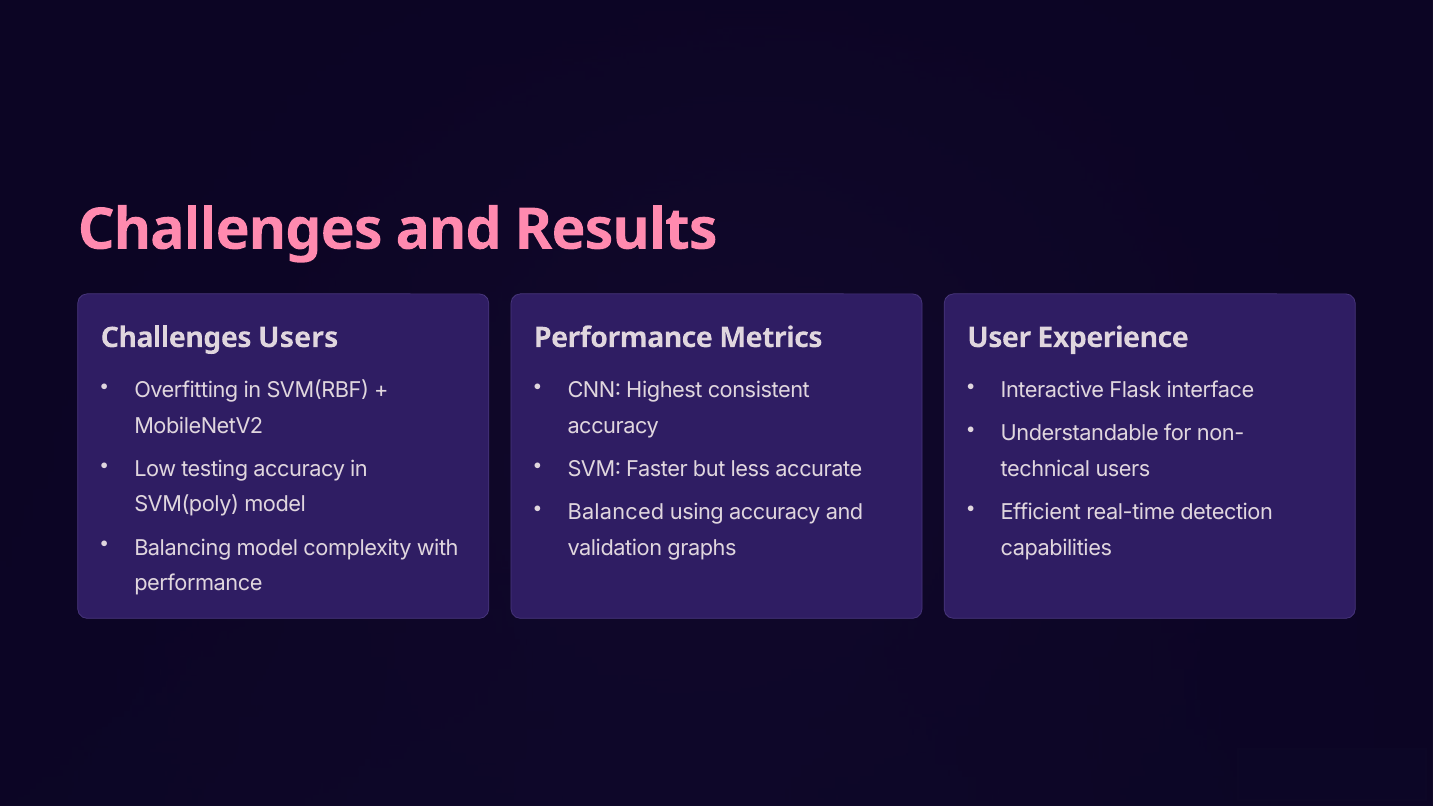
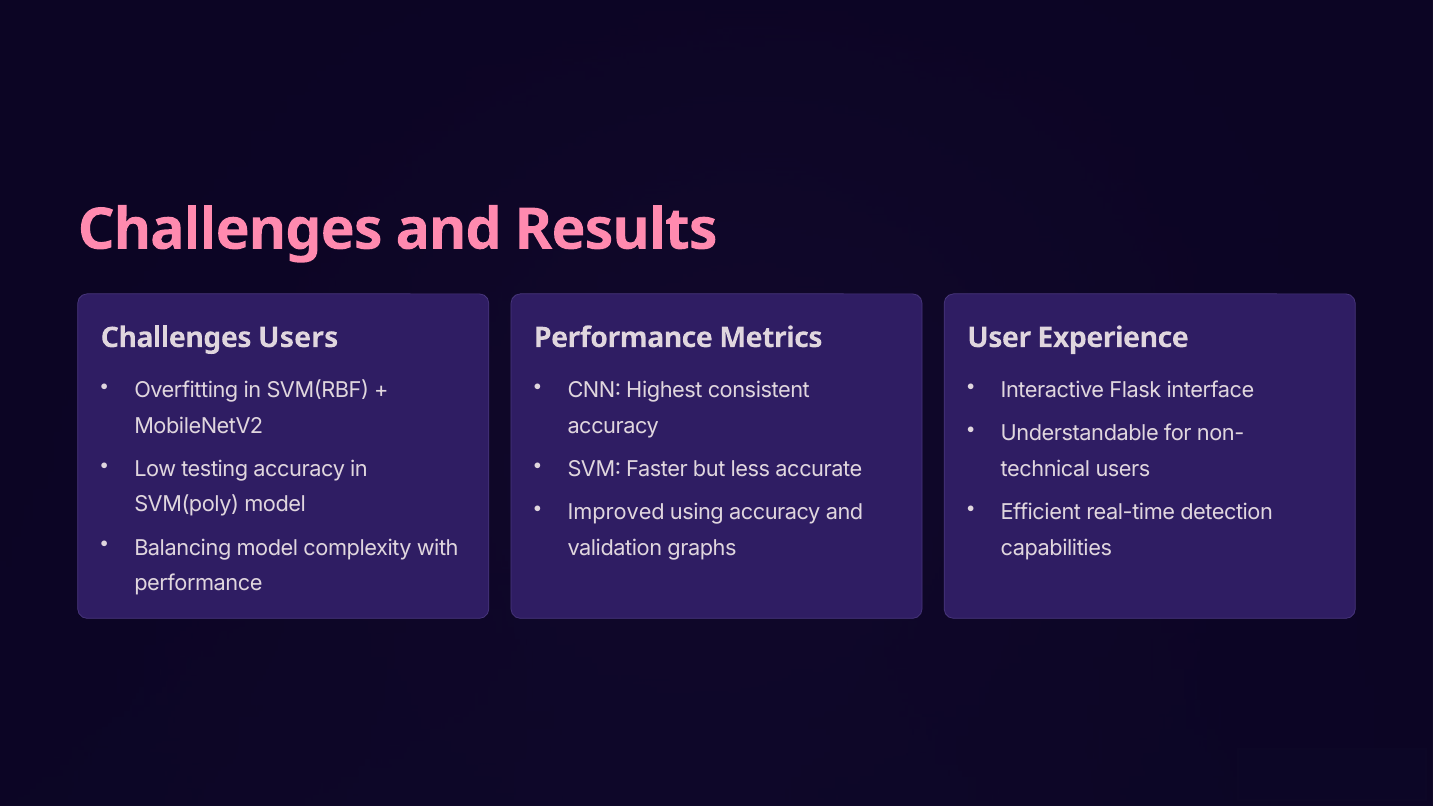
Balanced: Balanced -> Improved (616, 513)
